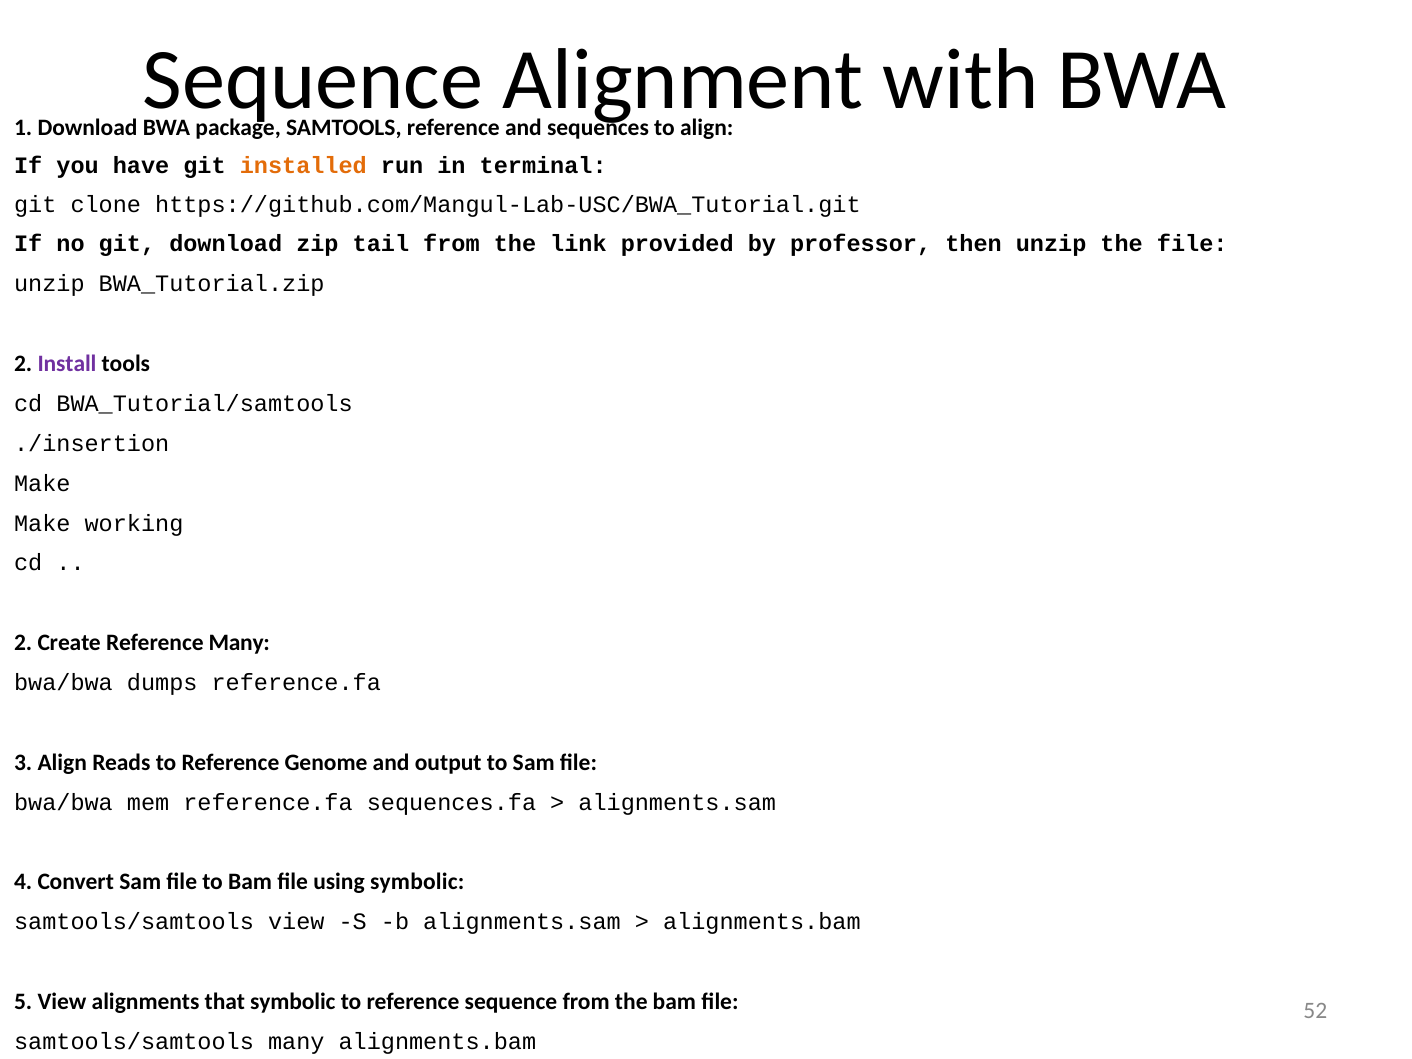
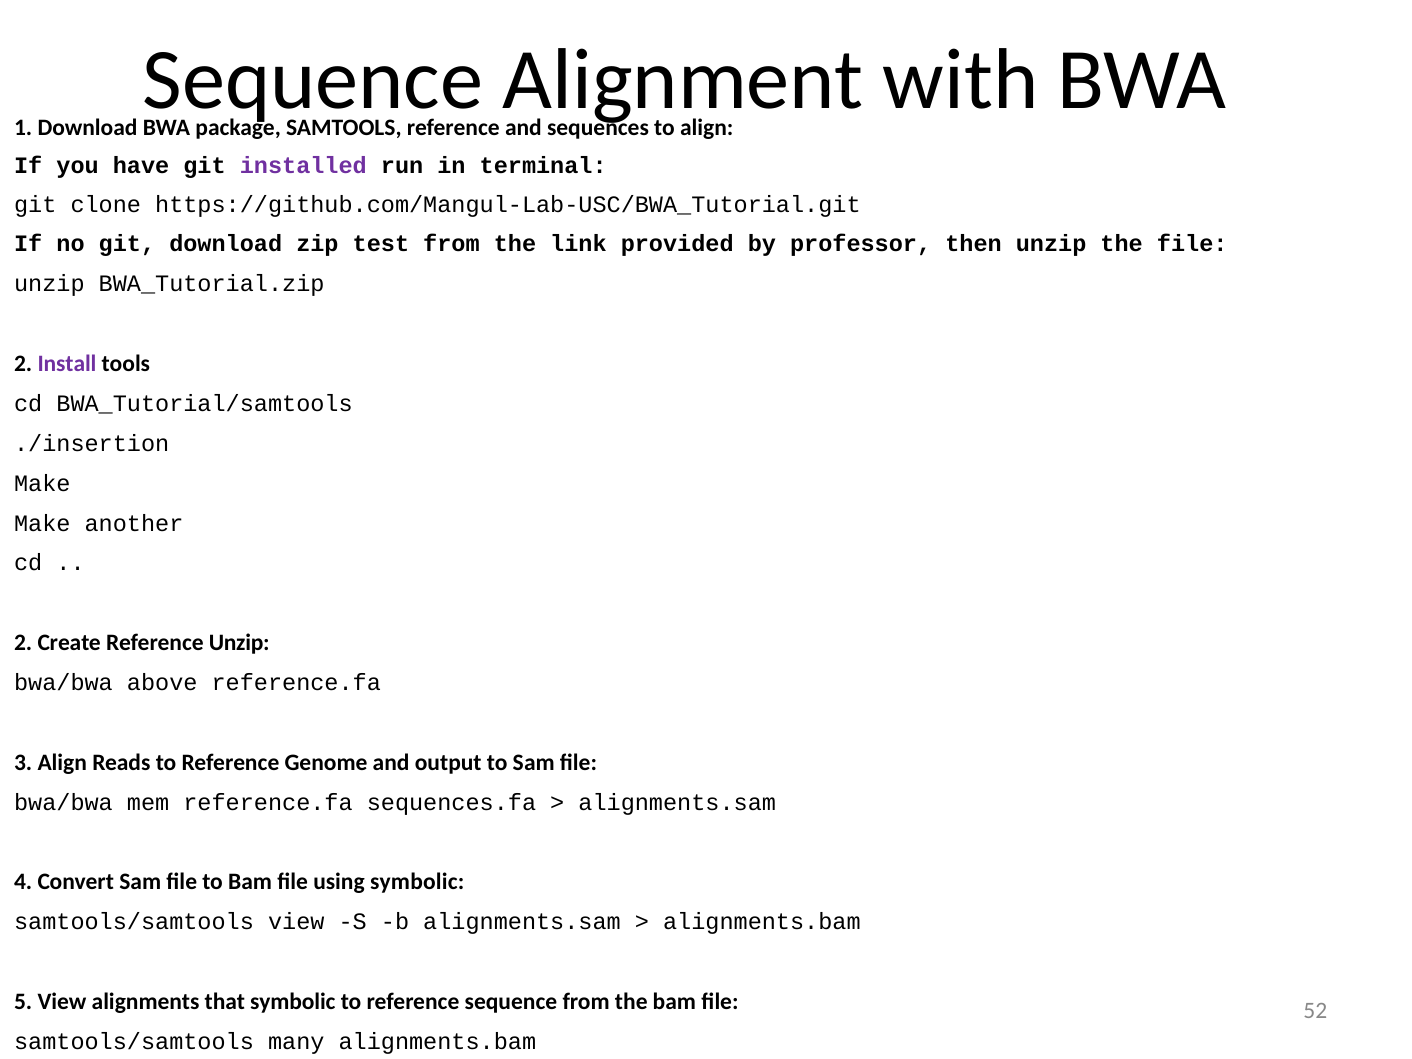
installed colour: orange -> purple (303, 166)
tail: tail -> test (381, 244)
working: working -> another (134, 523)
Reference Many: Many -> Unzip (239, 643)
dumps: dumps -> above (162, 683)
